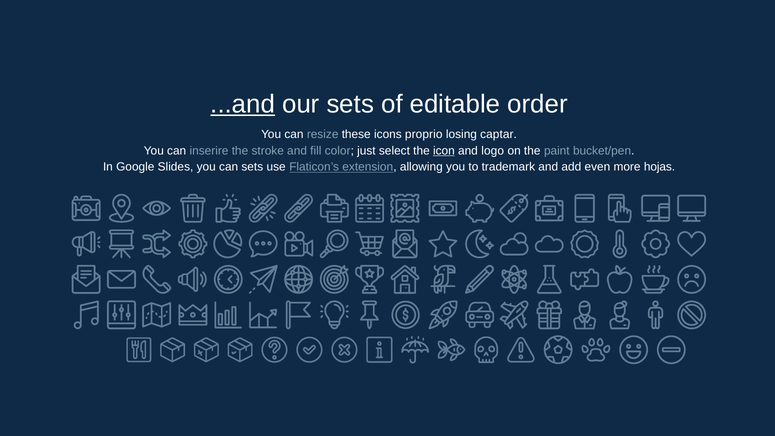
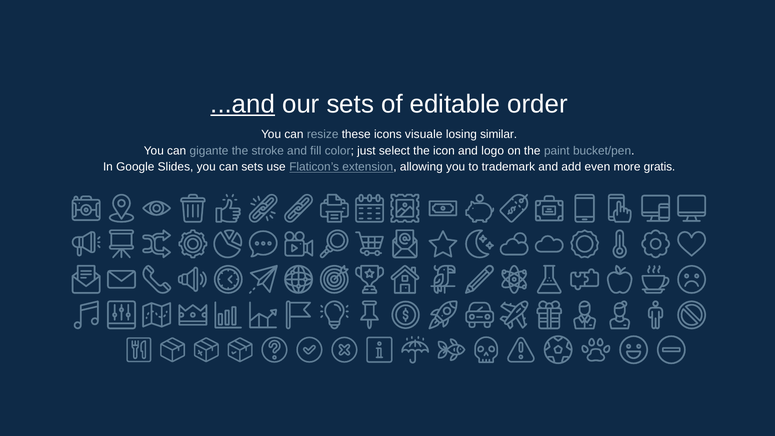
proprio: proprio -> visuale (424, 134)
captar: captar -> similar (499, 134)
inserire: inserire -> gigante (209, 151)
icon underline: present -> none (444, 151)
hojas: hojas -> gratis (659, 167)
